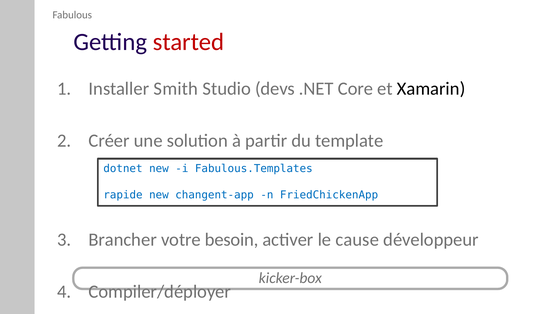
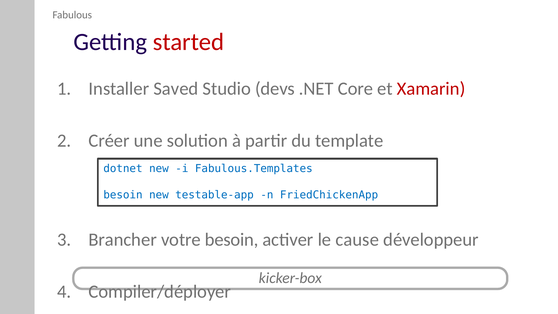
Smith: Smith -> Saved (176, 89)
Xamarin colour: black -> red (431, 89)
rapide: rapide -> besoin (123, 195)
changent-app: changent-app -> testable-app (215, 195)
